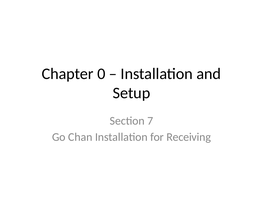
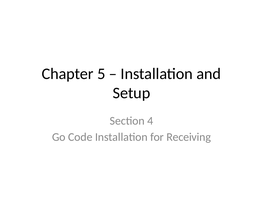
0: 0 -> 5 (101, 74)
7: 7 -> 4 (150, 121)
Chan: Chan -> Code (80, 137)
